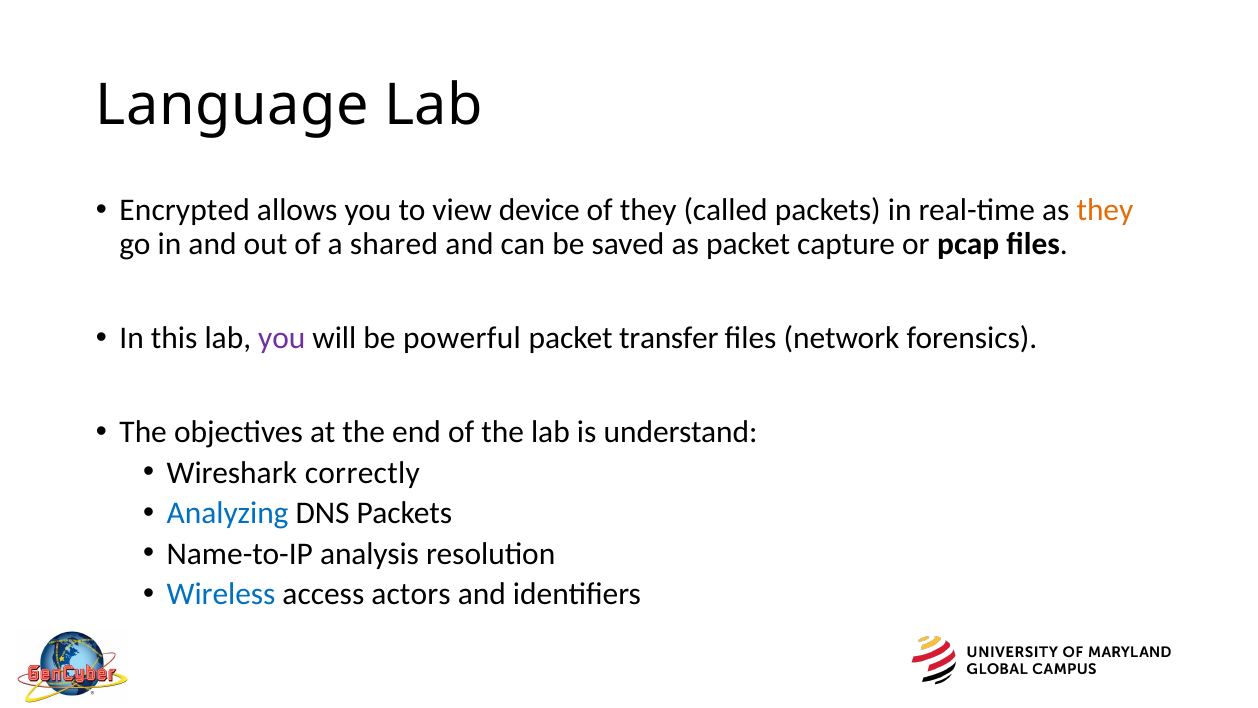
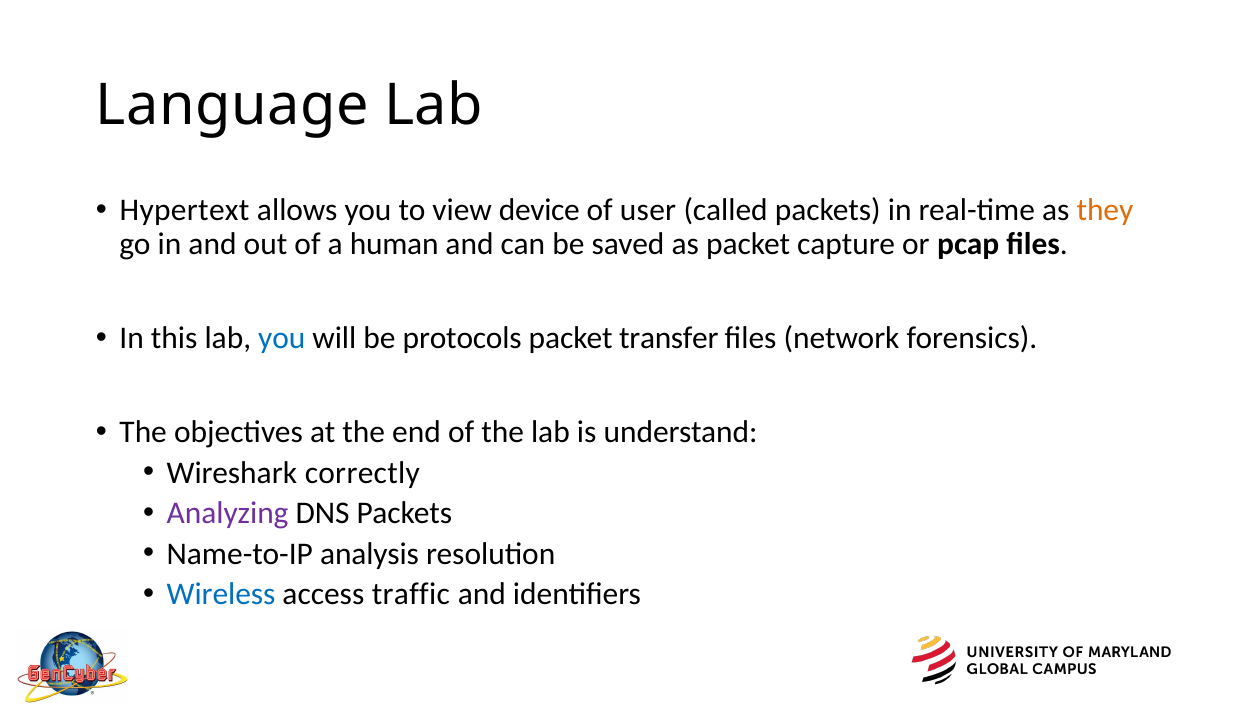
Encrypted: Encrypted -> Hypertext (185, 210)
of they: they -> user (648, 210)
shared: shared -> human (394, 244)
you colour: purple -> blue (282, 338)
powerful: powerful -> protocols (462, 338)
Analyzing colour: blue -> purple (228, 513)
actors: actors -> traffic (411, 594)
